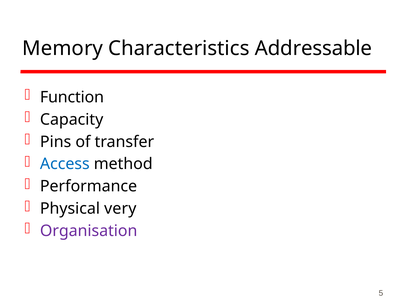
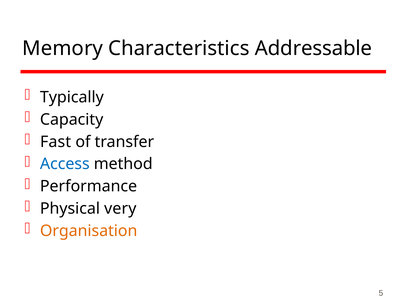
Function: Function -> Typically (72, 97)
Pins: Pins -> Fast (56, 142)
Organisation colour: purple -> orange (89, 231)
